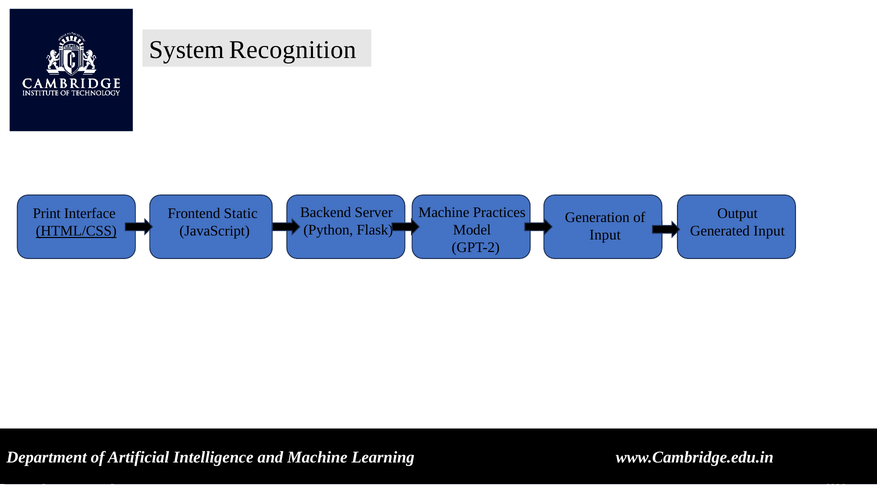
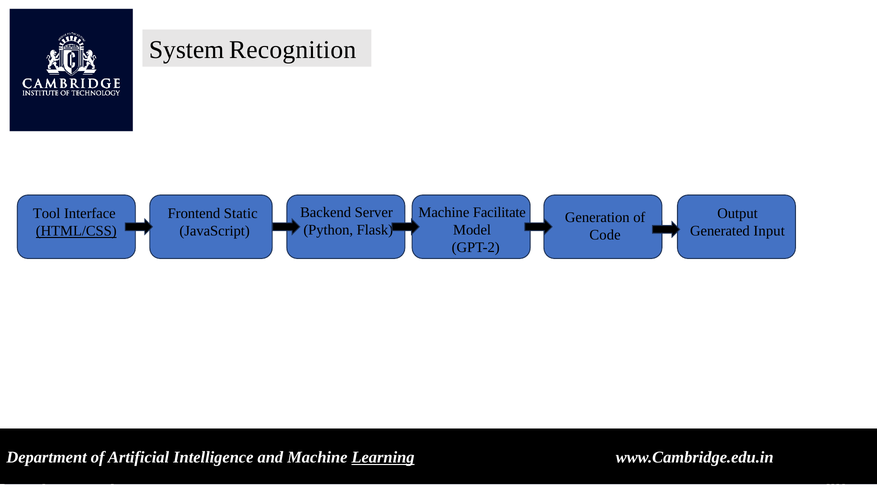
Practices: Practices -> Facilitate (499, 213)
Print: Print -> Tool (47, 214)
Input: Input -> Code (605, 235)
Learning underline: none -> present (383, 458)
